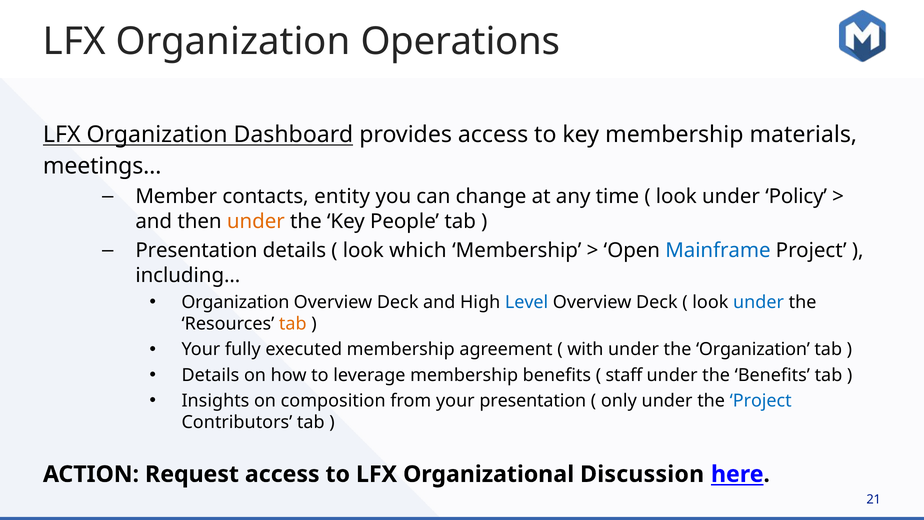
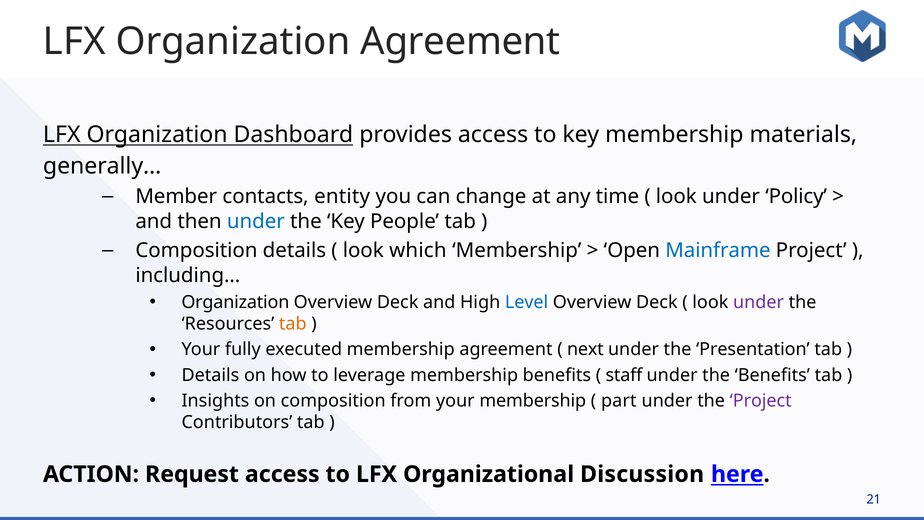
Organization Operations: Operations -> Agreement (460, 41)
meetings…: meetings… -> generally… (102, 166)
under colour: orange -> blue (256, 221)
Presentation: Presentation -> Composition (196, 250)
under colour: blue -> purple (759, 302)
with: with -> next (585, 349)
the Organization: Organization -> Presentation (753, 349)
your presentation: presentation -> membership (533, 401)
only: only -> part (619, 401)
Project colour: blue -> purple (761, 401)
